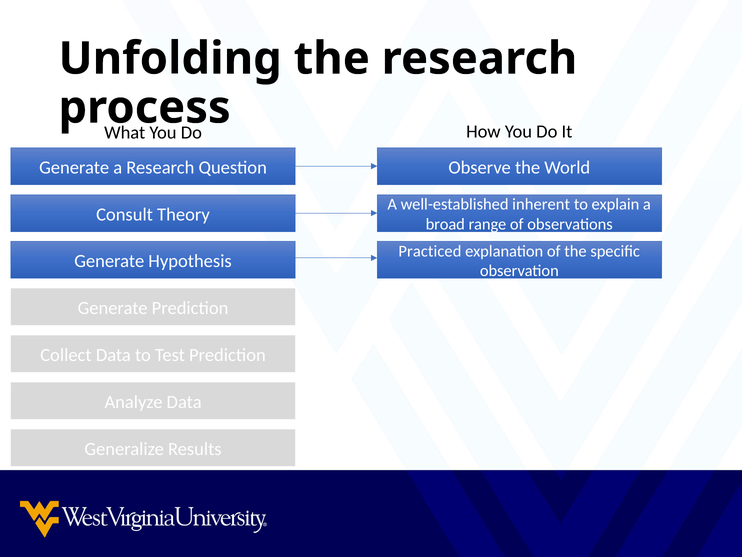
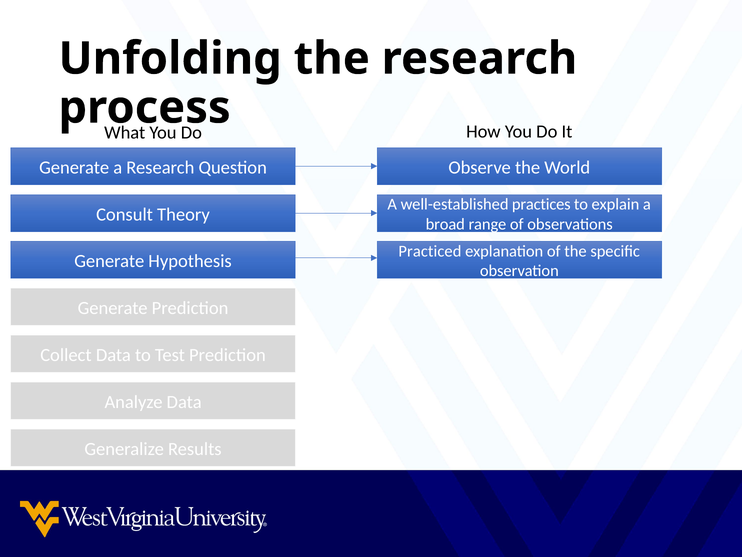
inherent: inherent -> practices (541, 204)
